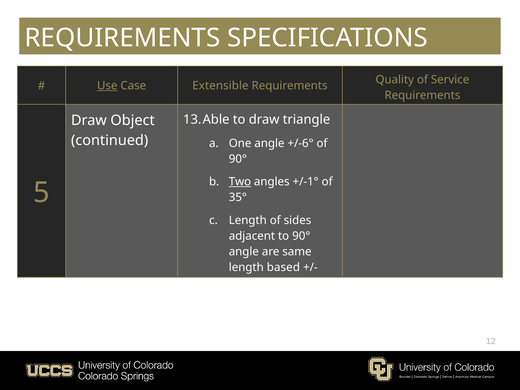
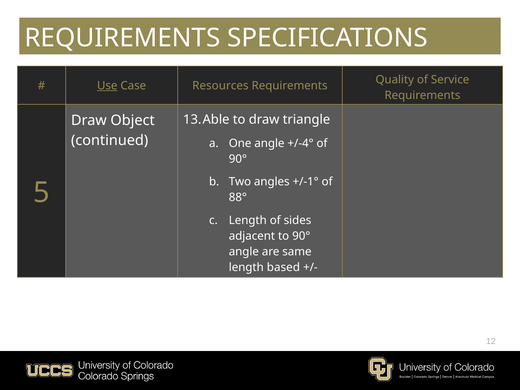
Extensible: Extensible -> Resources (220, 86)
+/-6°: +/-6° -> +/-4° (301, 143)
Two underline: present -> none (240, 182)
35°: 35° -> 88° (238, 197)
